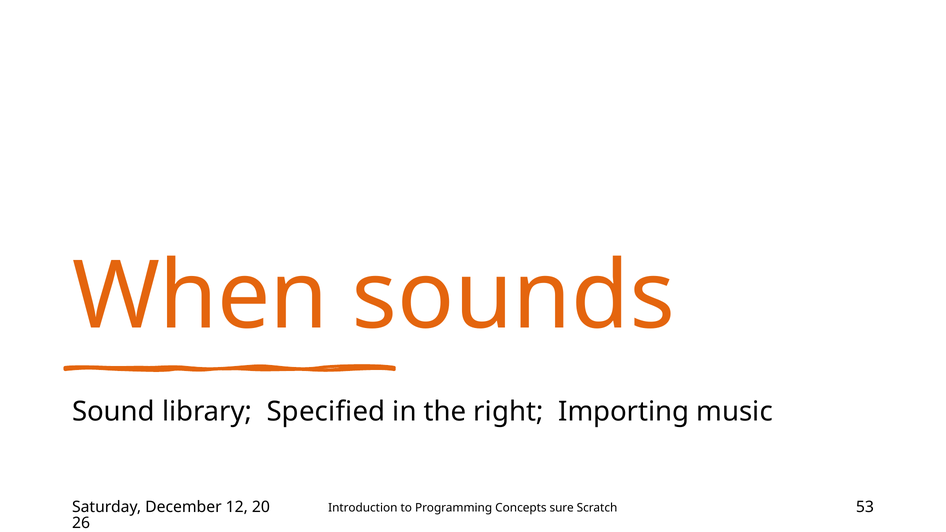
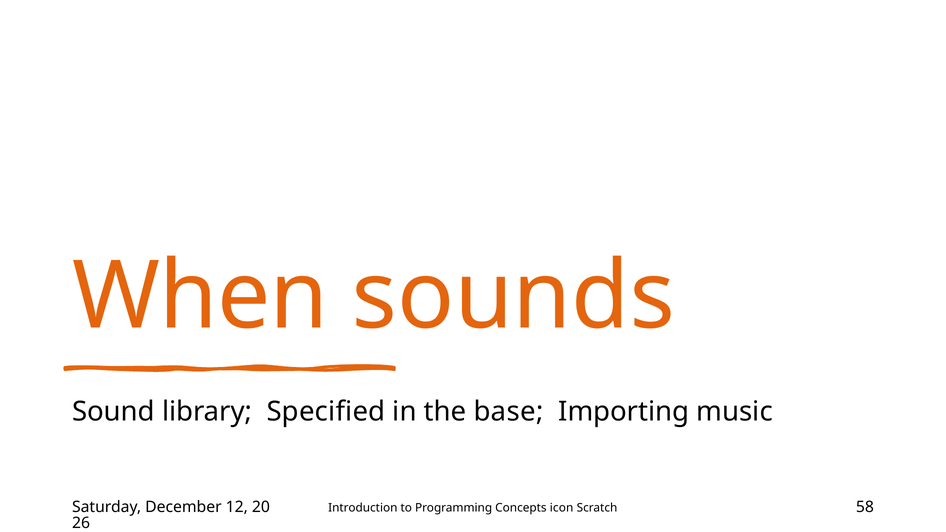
right: right -> base (509, 412)
sure: sure -> icon (562, 508)
53: 53 -> 58 (865, 507)
